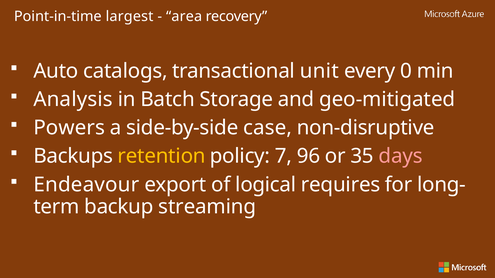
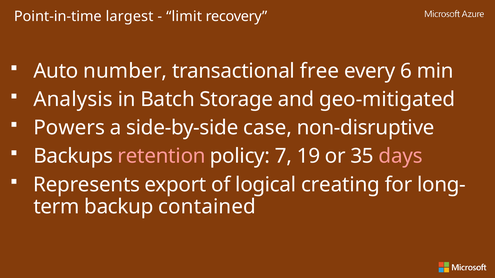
area: area -> limit (184, 16)
catalogs: catalogs -> number (125, 71)
unit: unit -> free (319, 71)
0: 0 -> 6 (406, 71)
retention colour: yellow -> pink (162, 156)
96: 96 -> 19 (308, 156)
Endeavour: Endeavour -> Represents (87, 185)
requires: requires -> creating (341, 185)
streaming: streaming -> contained (207, 207)
